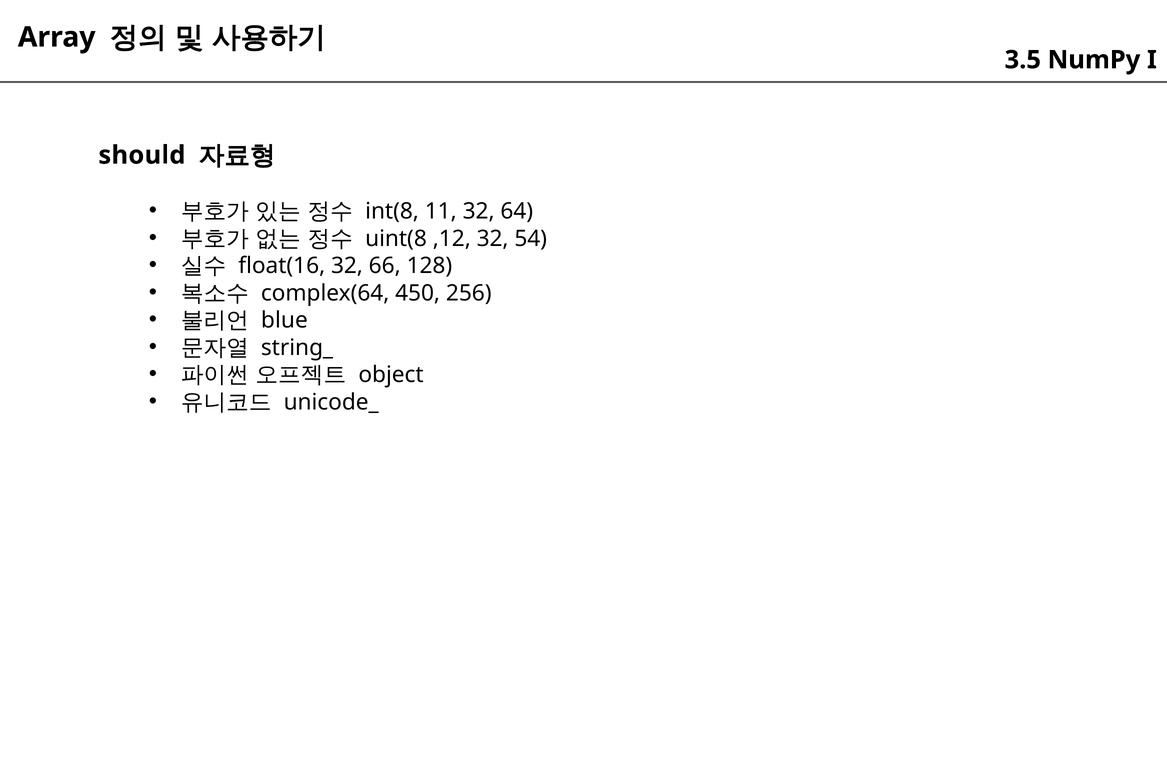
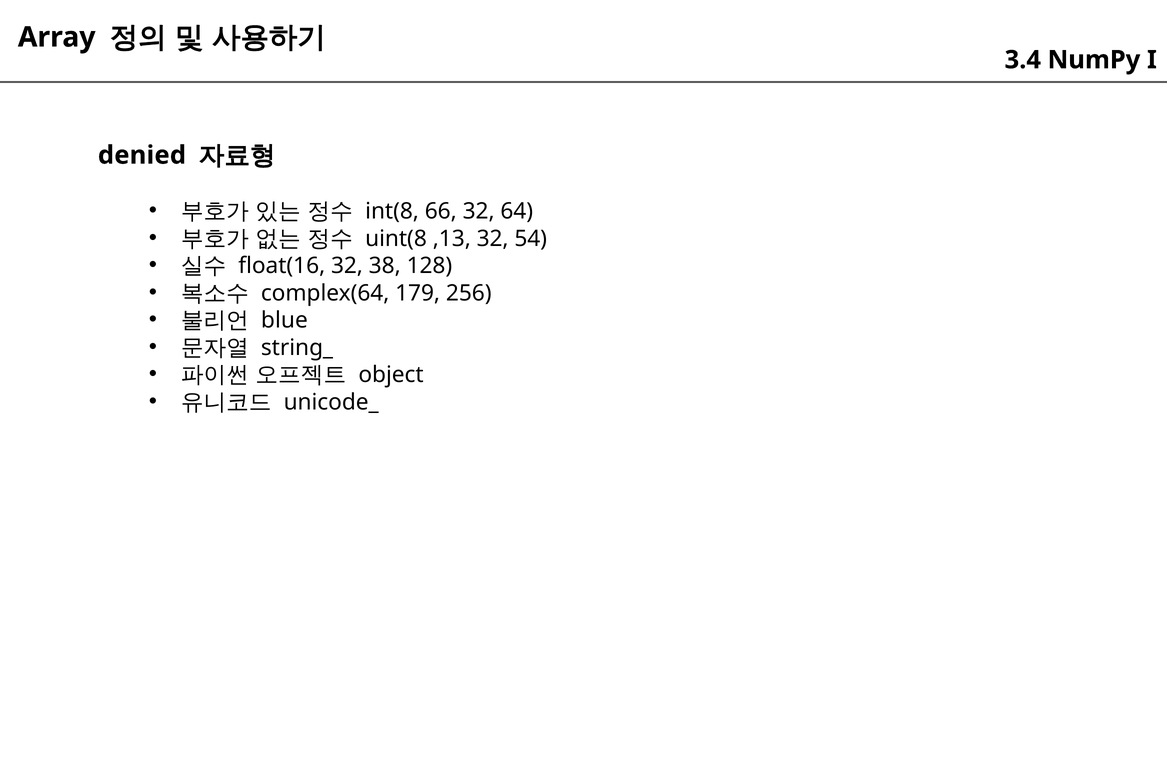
3.5: 3.5 -> 3.4 (1023, 60)
should: should -> denied (142, 155)
11: 11 -> 66 (441, 211)
,12: ,12 -> ,13 (452, 238)
66: 66 -> 38 (385, 266)
450: 450 -> 179 (418, 293)
